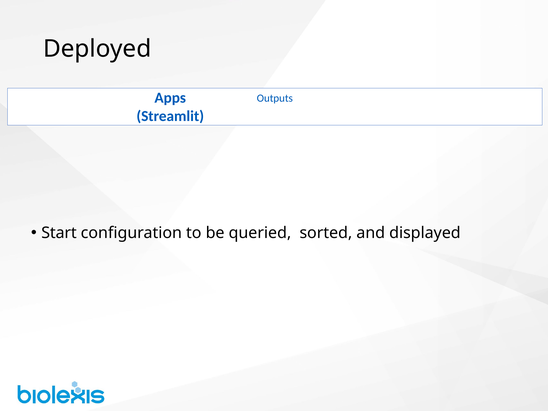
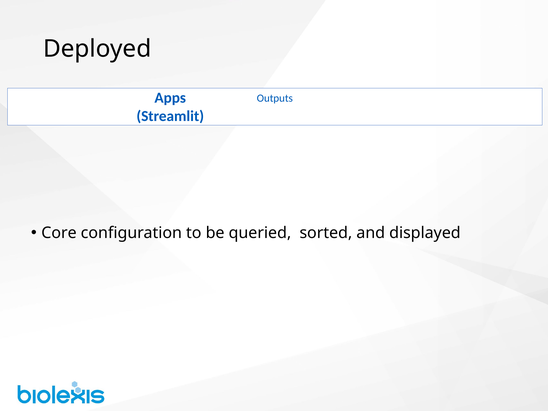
Start: Start -> Core (59, 233)
